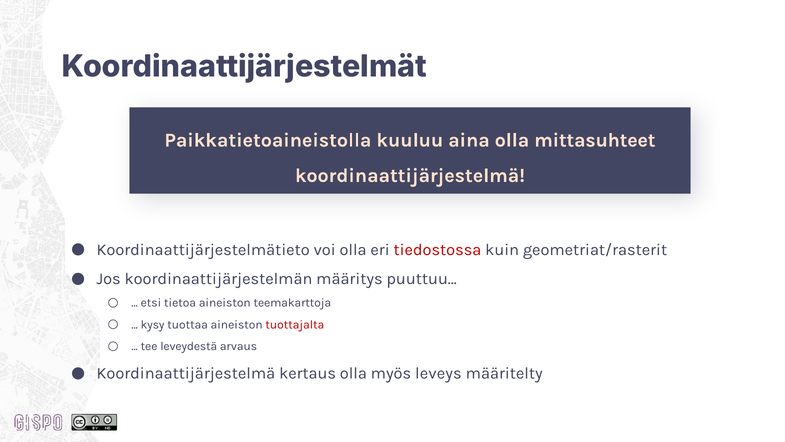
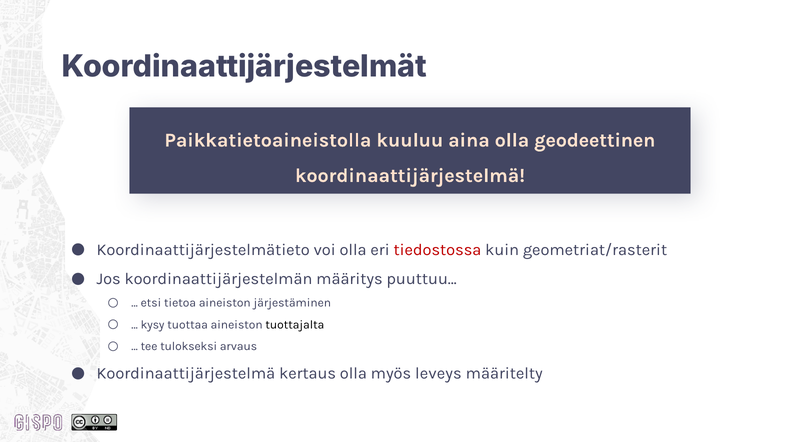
mittasuhteet: mittasuhteet -> geodeettinen (595, 140)
teemakarttoja: teemakarttoja -> järjestäminen (292, 303)
tuottajalta colour: red -> black (295, 324)
leveydestä: leveydestä -> tulokseksi (189, 346)
